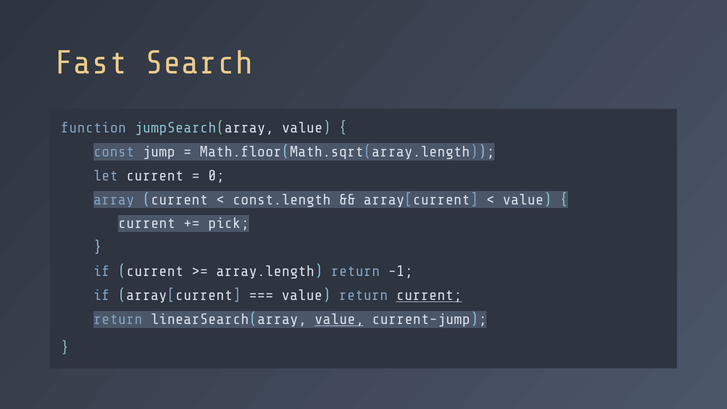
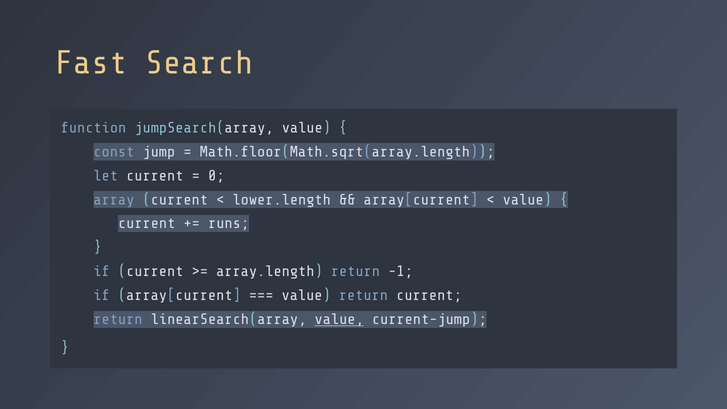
const.length: const.length -> lower.length (282, 199)
pick: pick -> runs (229, 223)
current underline: present -> none (429, 295)
